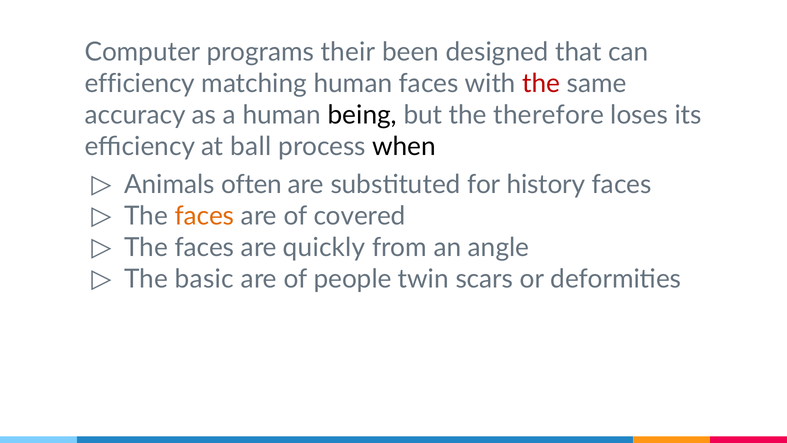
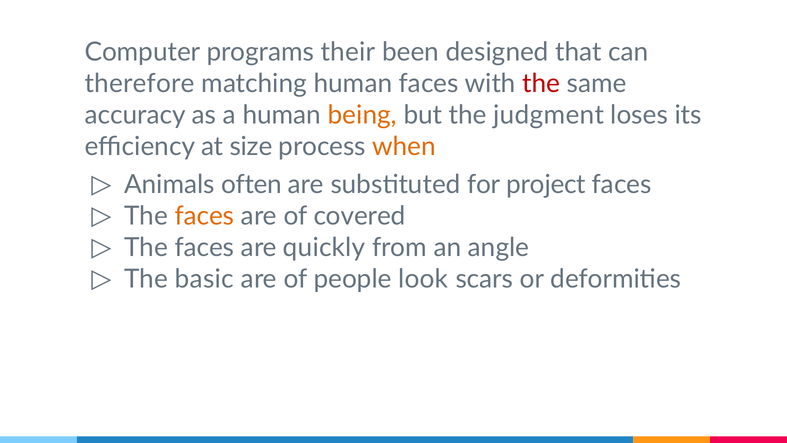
efficiency: efficiency -> therefore (140, 83)
being colour: black -> orange (362, 115)
therefore: therefore -> judgment (549, 115)
ball: ball -> size (251, 146)
when colour: black -> orange (404, 146)
history: history -> project (546, 184)
twin: twin -> look (423, 279)
